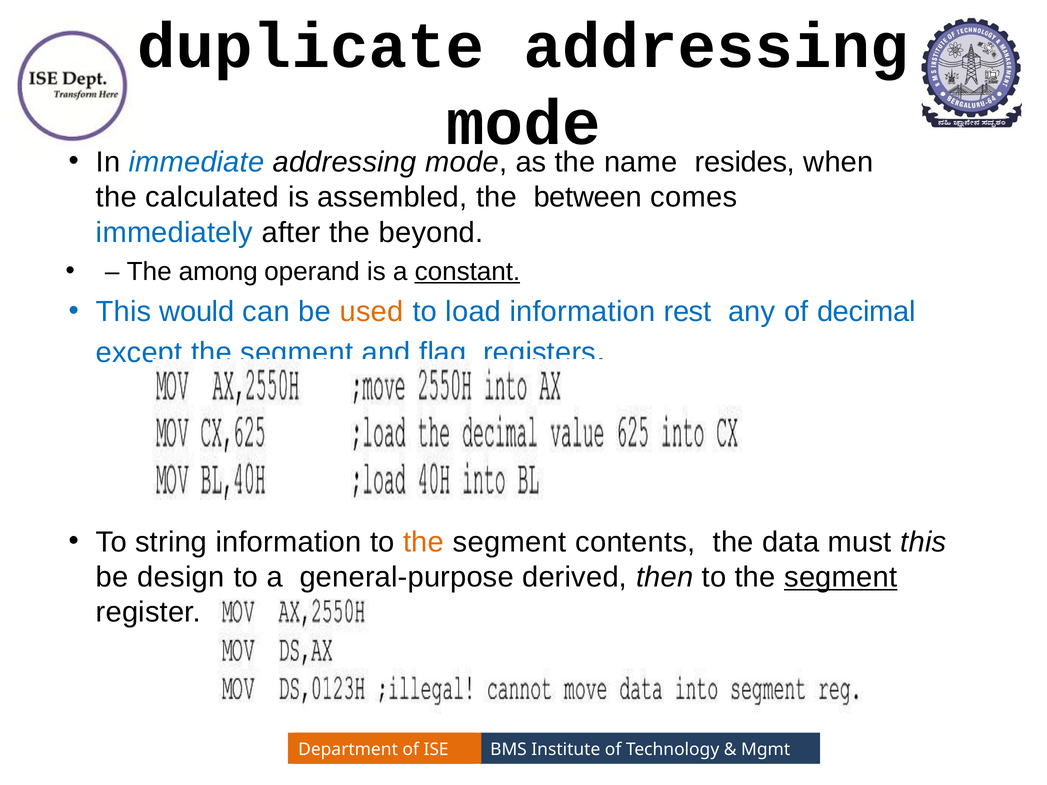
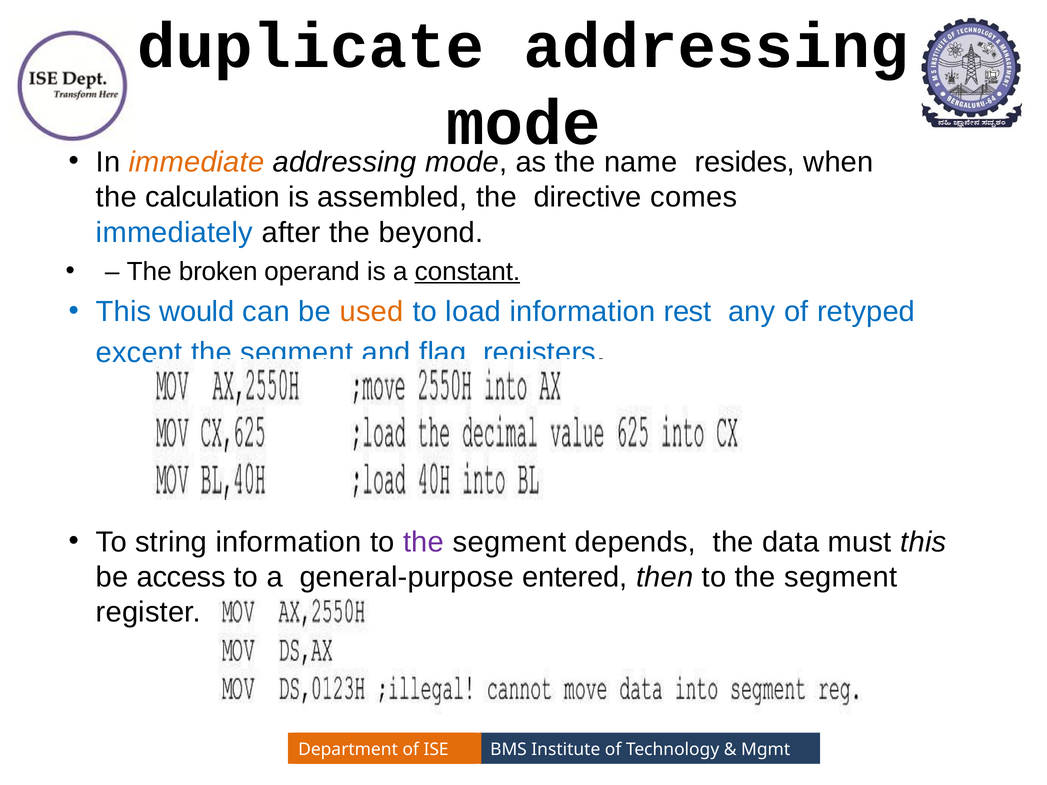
immediate colour: blue -> orange (197, 162)
calculated: calculated -> calculation (213, 197)
between: between -> directive (588, 197)
among: among -> broken (218, 272)
decimal: decimal -> retyped (866, 312)
the colour: orange -> purple (423, 542)
contents: contents -> depends (635, 542)
design: design -> access (181, 577)
derived: derived -> entered (575, 577)
segment underline: present -> none (841, 577)
